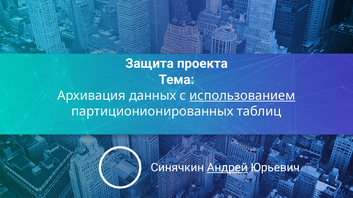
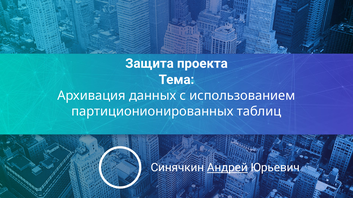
использованием underline: present -> none (242, 96)
